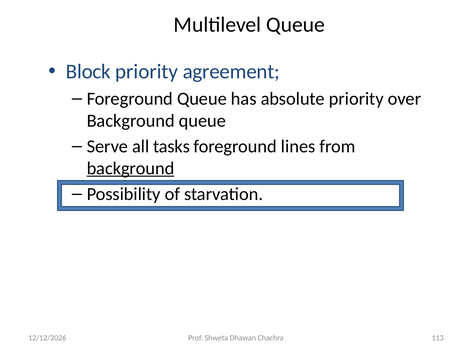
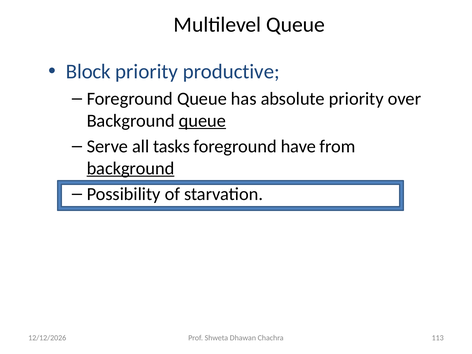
agreement: agreement -> productive (231, 72)
queue underline: none -> present (202, 121)
lines: lines -> have (298, 146)
